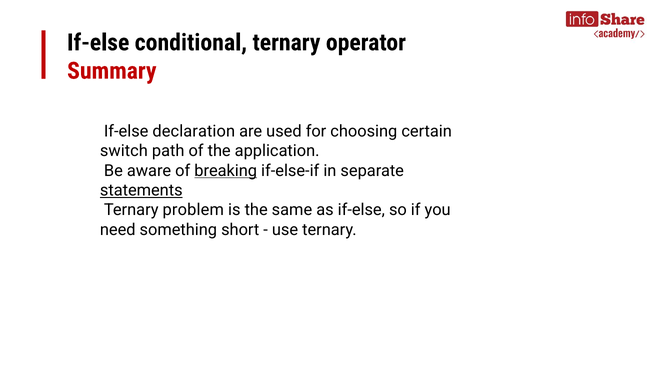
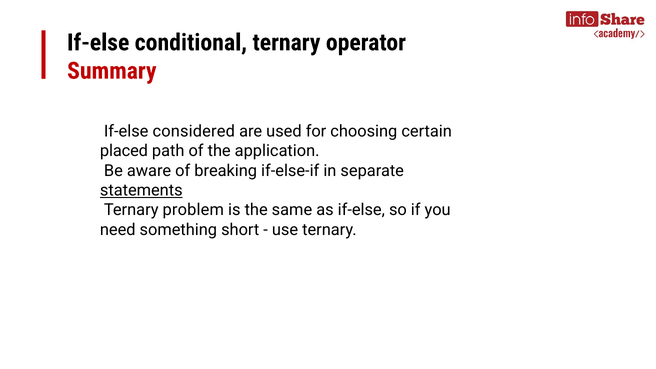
declaration: declaration -> considered (194, 131)
switch: switch -> placed (124, 151)
breaking underline: present -> none (226, 171)
